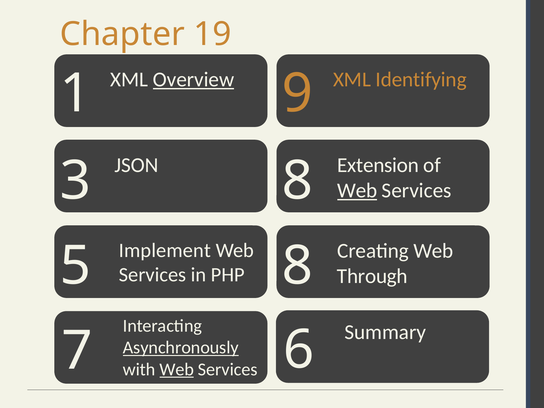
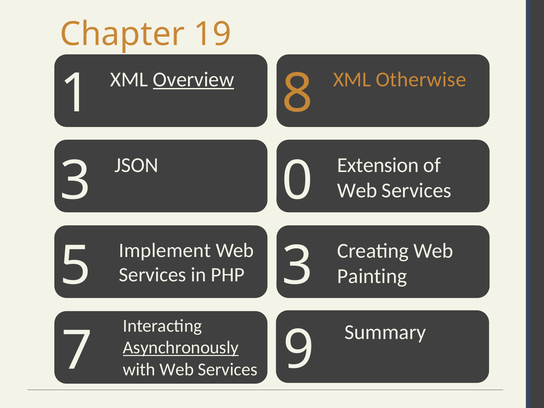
Identifying: Identifying -> Otherwise (421, 79)
9: 9 -> 8 (297, 94)
3 8: 8 -> 0 (297, 181)
Web underline: present -> none (357, 191)
5 8: 8 -> 3 (297, 266)
Through: Through -> Painting (372, 276)
Web underline: present -> none (177, 369)
6: 6 -> 9 (299, 350)
